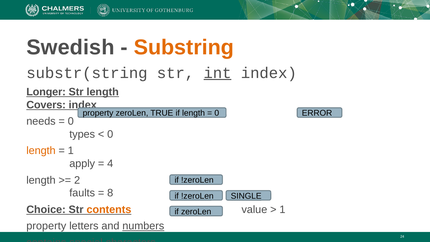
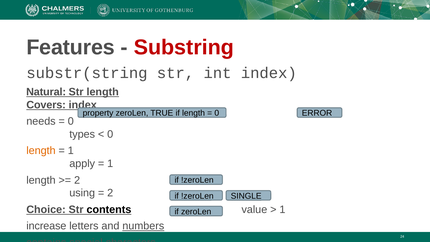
Swedish: Swedish -> Features (71, 47)
Substring colour: orange -> red (184, 47)
int underline: present -> none (218, 73)
Longer: Longer -> Natural (46, 92)
4: 4 -> 1 (110, 164)
faults: faults -> using (82, 193)
8: 8 -> 2 (110, 193)
contents colour: orange -> black (109, 209)
property: property -> increase (46, 226)
